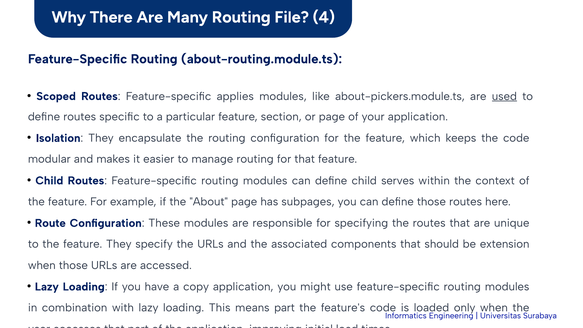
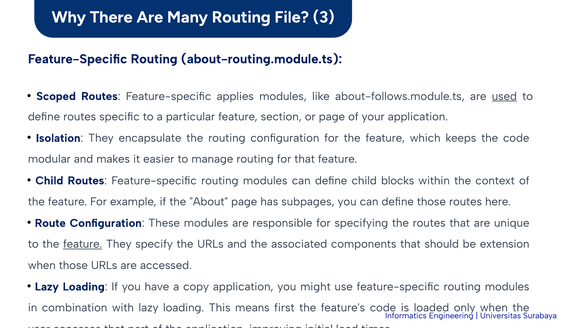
4: 4 -> 3 (324, 17)
about-pickers.module.ts: about-pickers.module.ts -> about-follows.module.ts (400, 96)
serves: serves -> blocks (398, 181)
feature underline: none -> present (83, 244)
means part: part -> first (284, 308)
